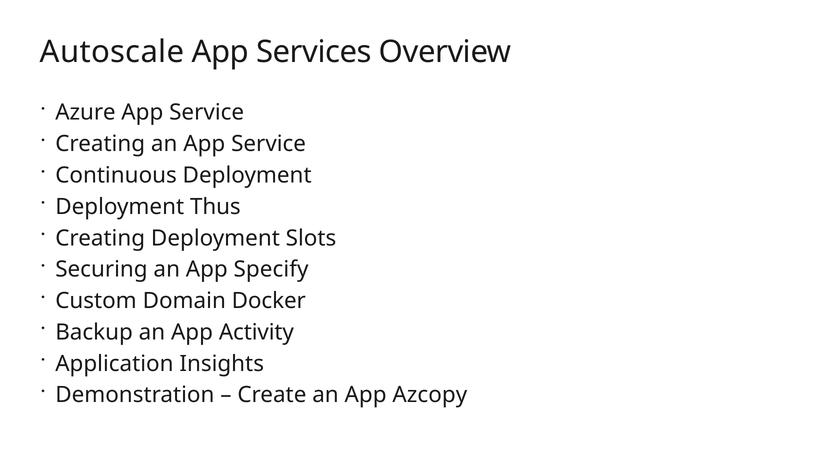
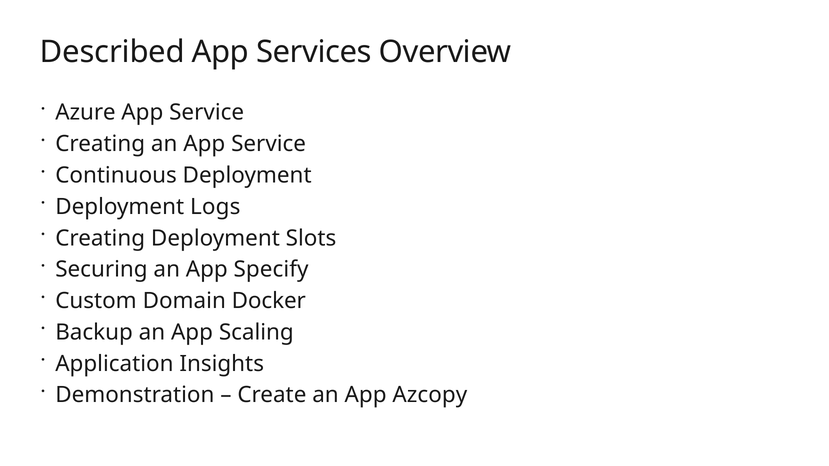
Autoscale: Autoscale -> Described (112, 52)
Thus: Thus -> Logs (215, 207)
Activity: Activity -> Scaling (256, 332)
